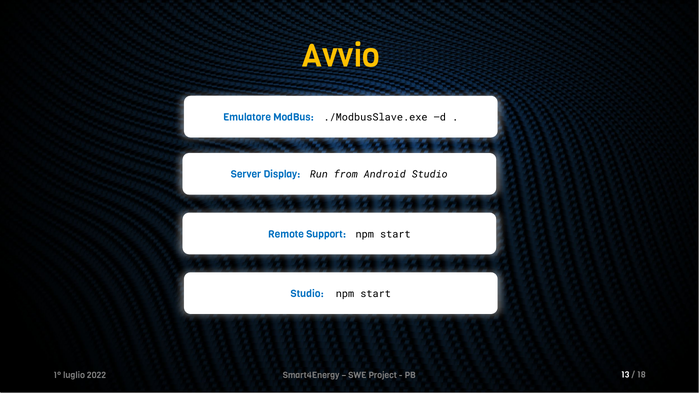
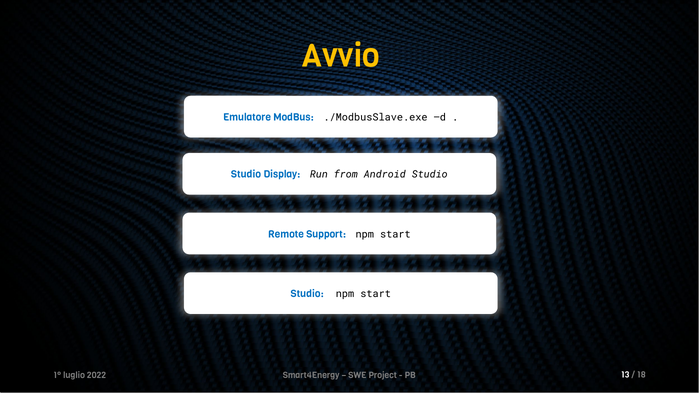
Server: Server -> Studio (246, 175)
